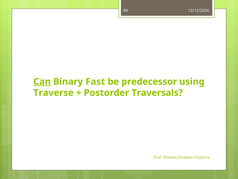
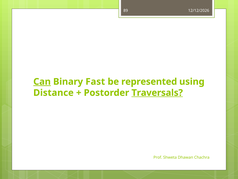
predecessor: predecessor -> represented (149, 81)
Traverse: Traverse -> Distance (53, 93)
Traversals underline: none -> present (157, 93)
